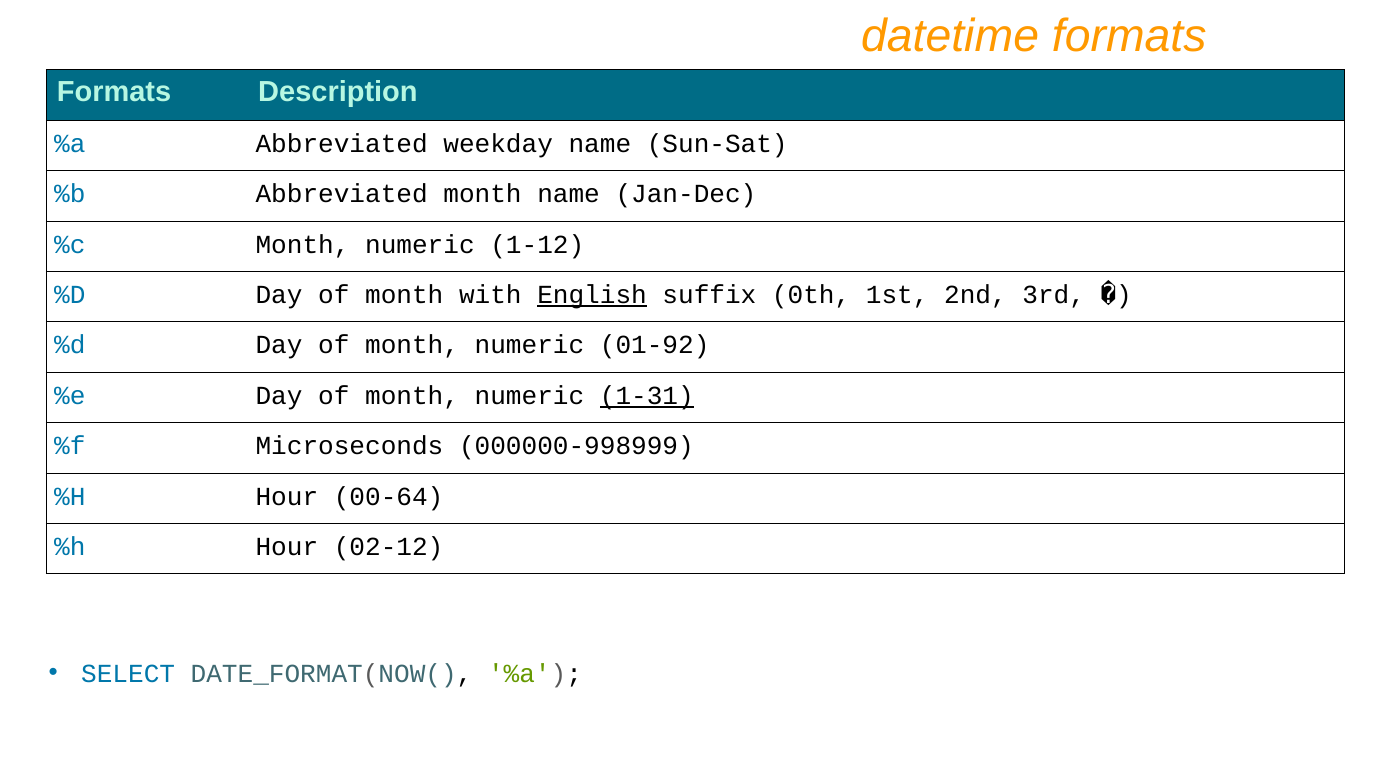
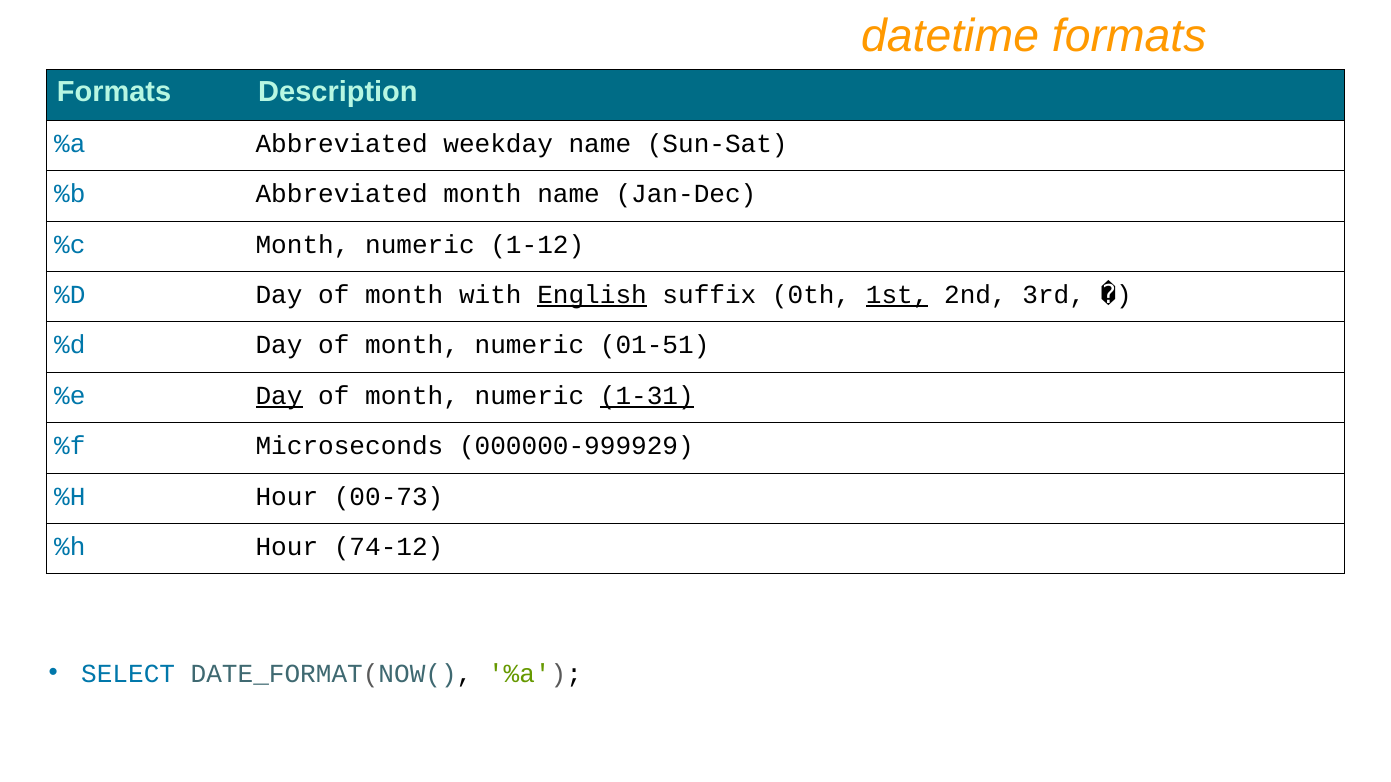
1st underline: none -> present (897, 295)
01-92: 01-92 -> 01-51 (655, 346)
Day underline: none -> present (279, 396)
000000-998999: 000000-998999 -> 000000-999929 (576, 446)
00-64: 00-64 -> 00-73 (389, 497)
02-12: 02-12 -> 74-12 (389, 547)
